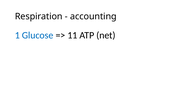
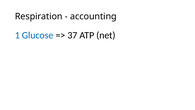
11: 11 -> 37 (72, 35)
